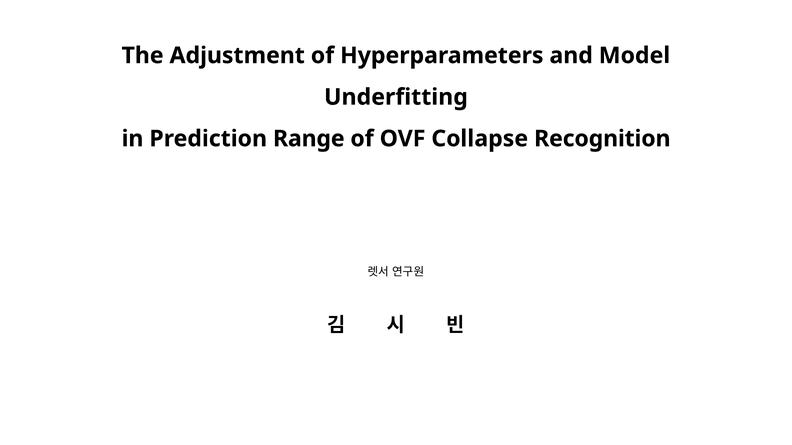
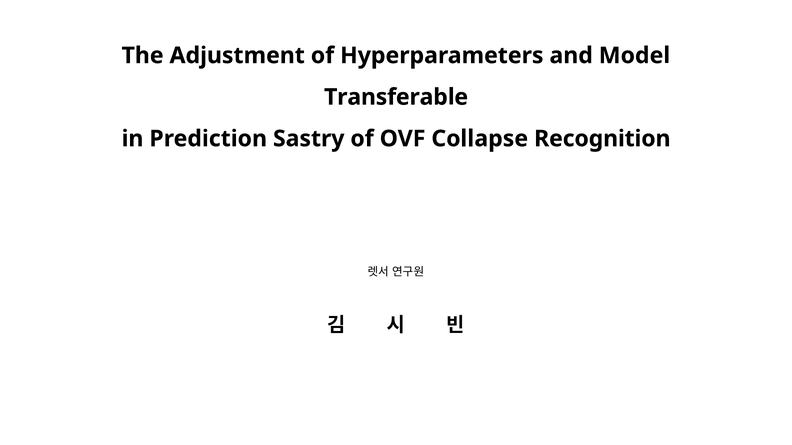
Underfitting: Underfitting -> Transferable (396, 97)
Range: Range -> Sastry (309, 139)
